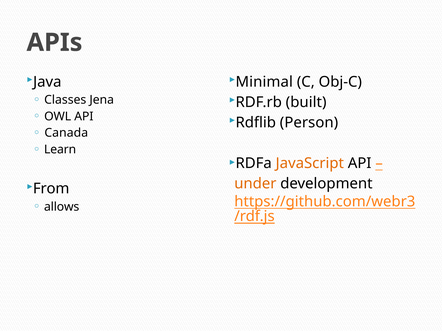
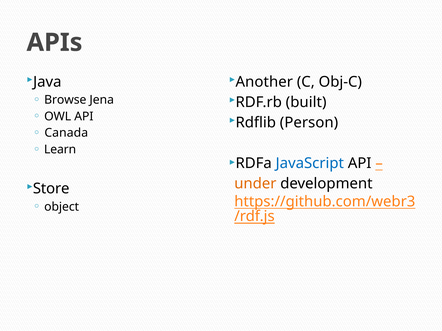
Minimal: Minimal -> Another (264, 82)
Classes: Classes -> Browse (65, 100)
JavaScript colour: orange -> blue (310, 164)
From: From -> Store (51, 189)
allows: allows -> object (62, 207)
